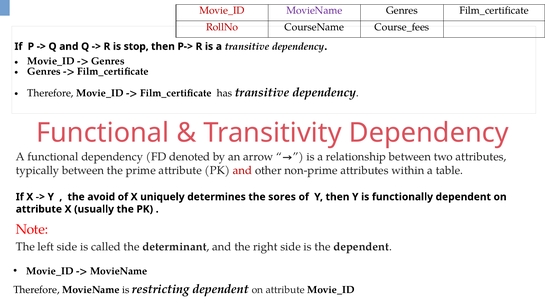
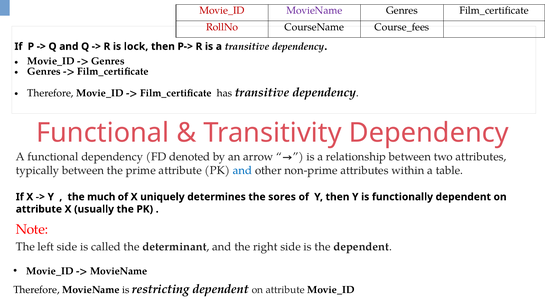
stop: stop -> lock (136, 46)
and colour: red -> blue (243, 170)
avoid: avoid -> much (101, 197)
